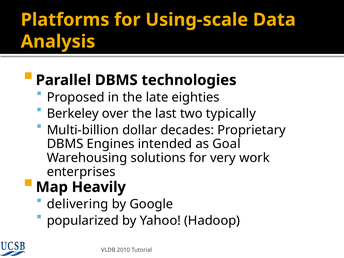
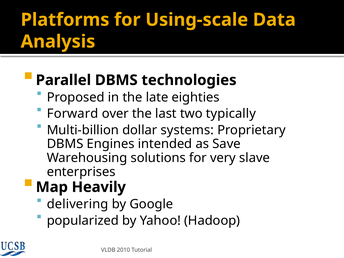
Berkeley: Berkeley -> Forward (73, 114)
decades: decades -> systems (187, 130)
Goal: Goal -> Save (227, 144)
work: work -> slave (255, 158)
